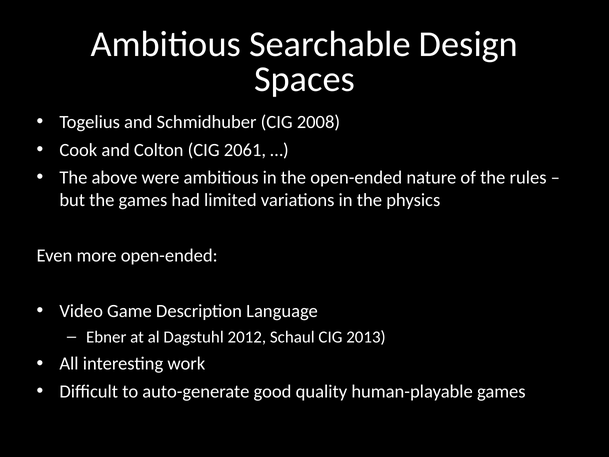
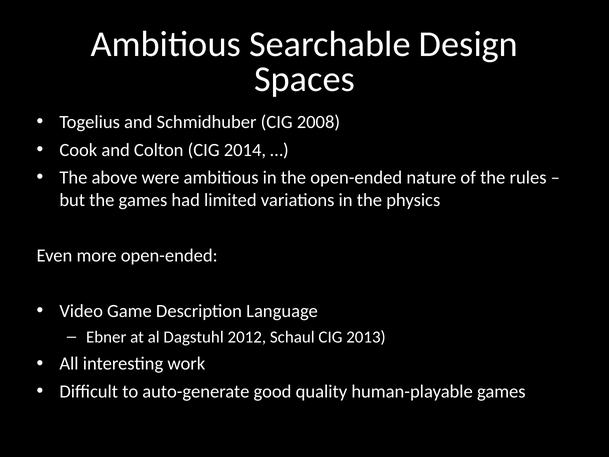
2061: 2061 -> 2014 (245, 150)
